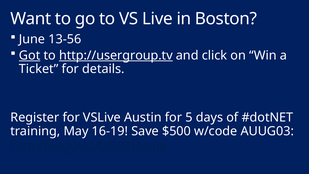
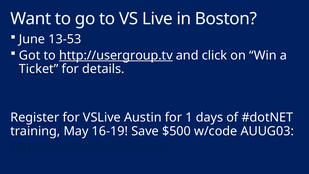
13-56: 13-56 -> 13-53 (65, 39)
Got underline: present -> none (30, 55)
5: 5 -> 1 (189, 117)
